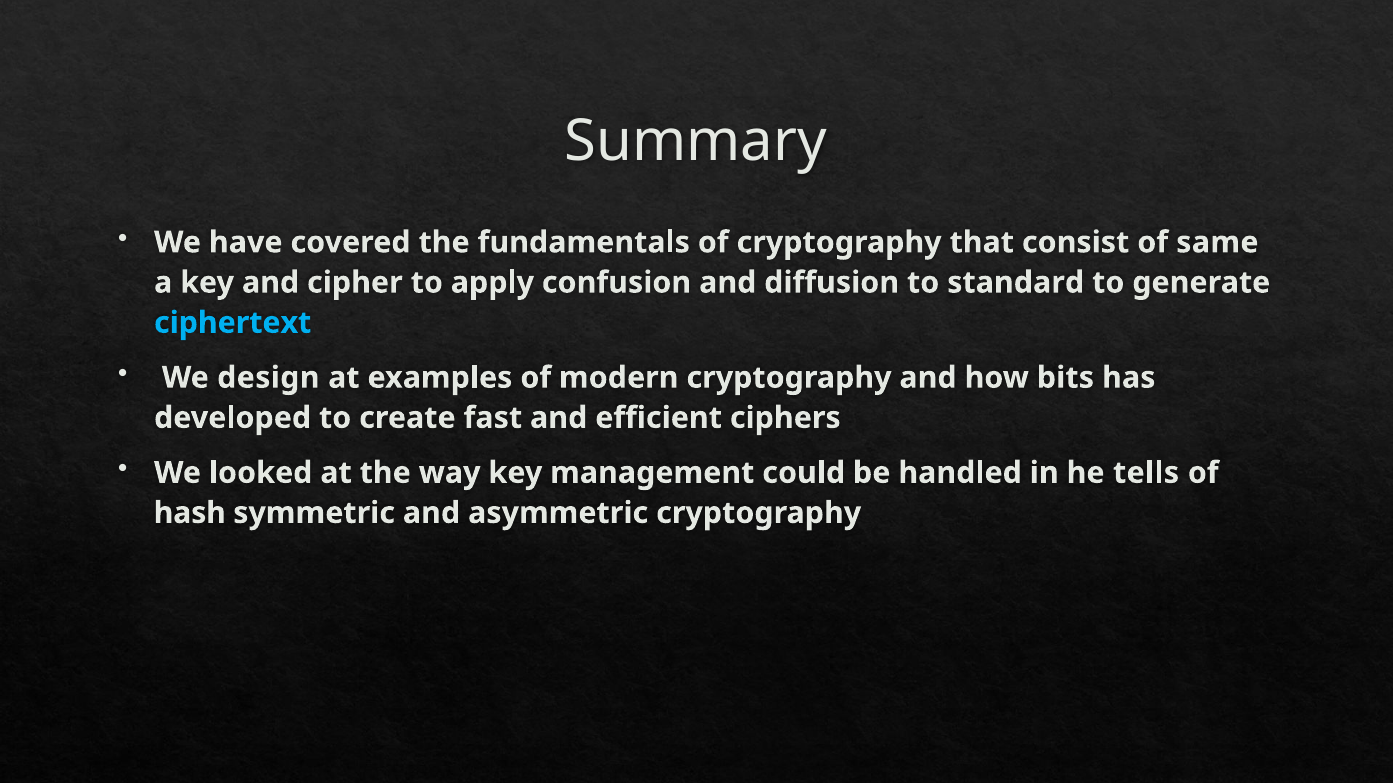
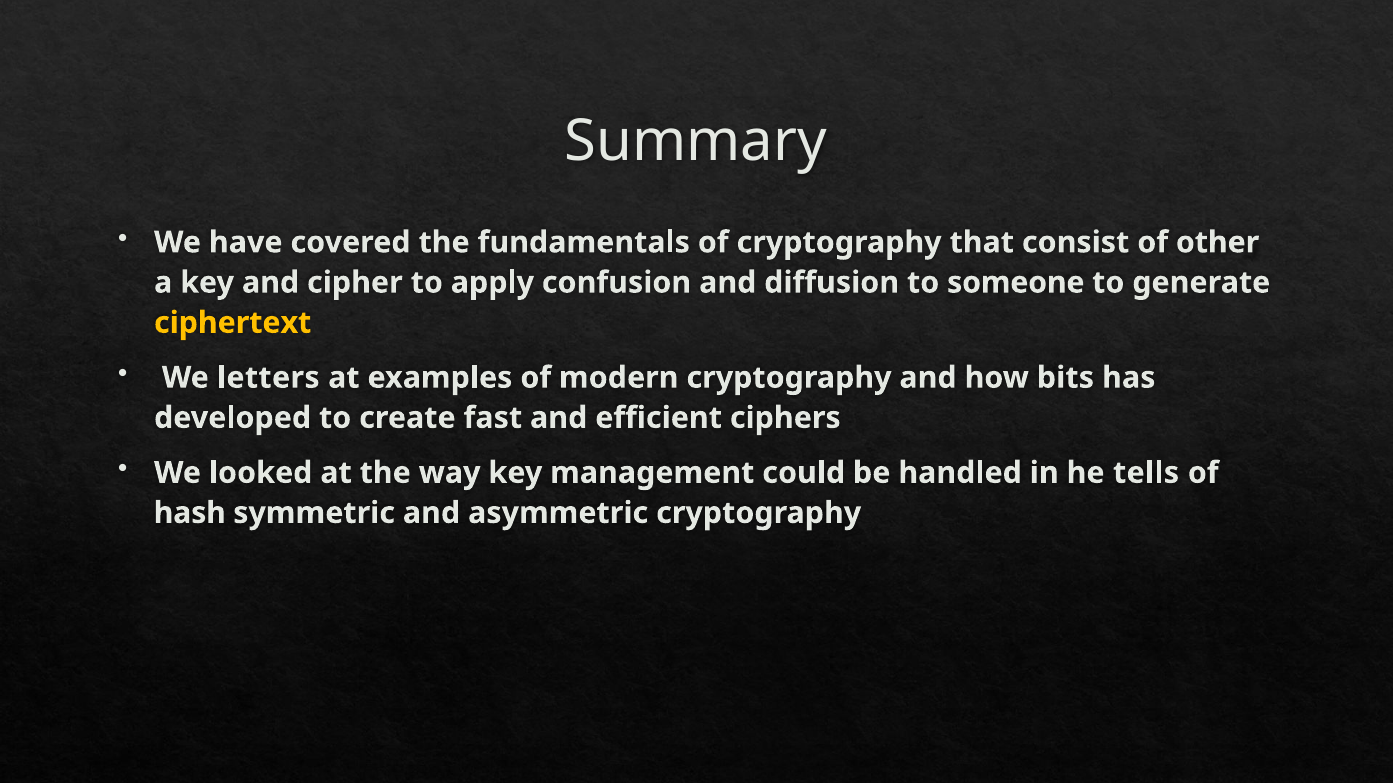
same: same -> other (1218, 243)
standard: standard -> someone (1016, 283)
ciphertext colour: light blue -> yellow (233, 323)
design: design -> letters (268, 378)
